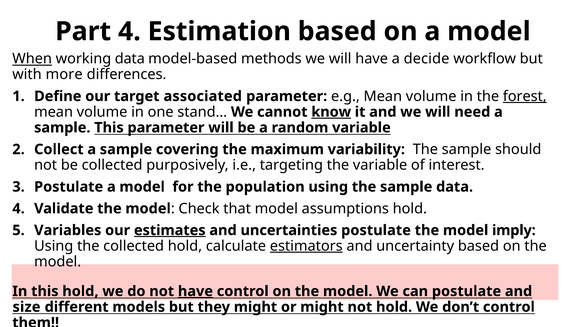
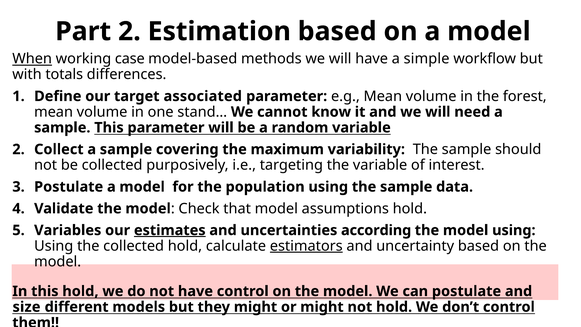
Part 4: 4 -> 2 (129, 31)
working data: data -> case (130, 59)
decide: decide -> simple (427, 59)
more: more -> totals (64, 74)
forest underline: present -> none (525, 96)
know underline: present -> none (331, 112)
uncertainties postulate: postulate -> according (376, 230)
model imply: imply -> using (514, 230)
have underline: present -> none (195, 291)
